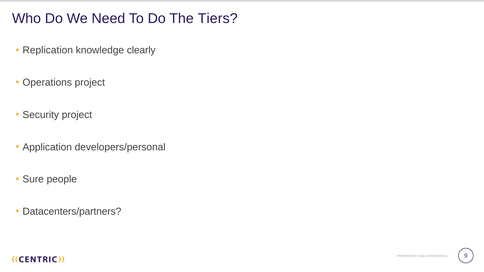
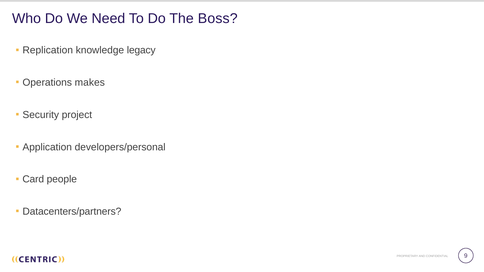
Tiers: Tiers -> Boss (218, 18)
clearly: clearly -> legacy (141, 50)
Operations project: project -> makes (90, 83)
Sure: Sure -> Card (33, 179)
